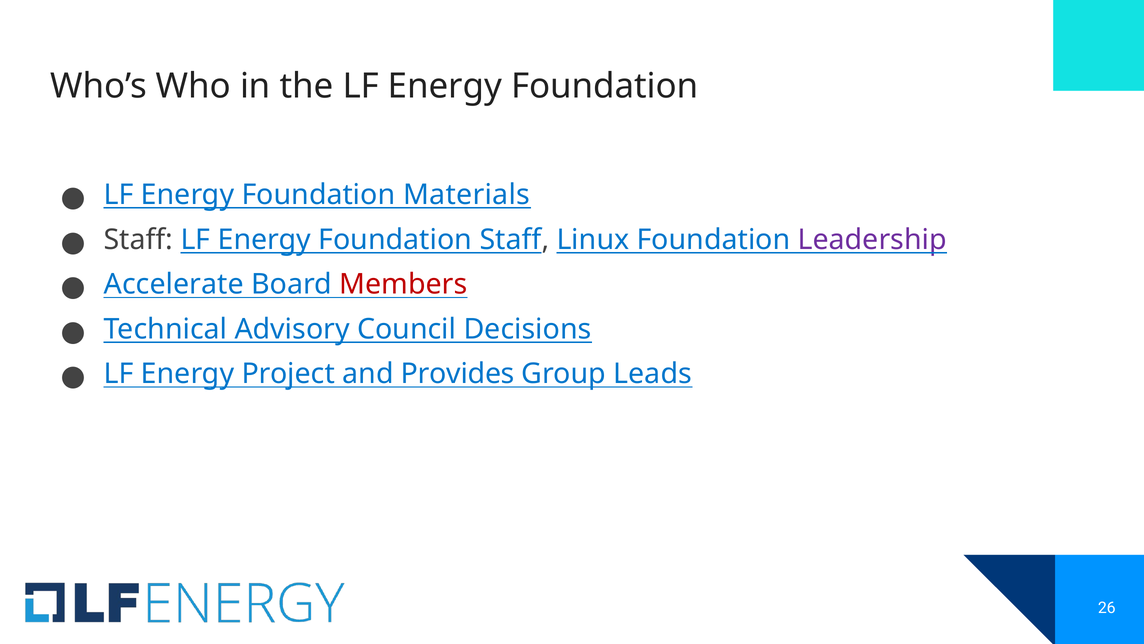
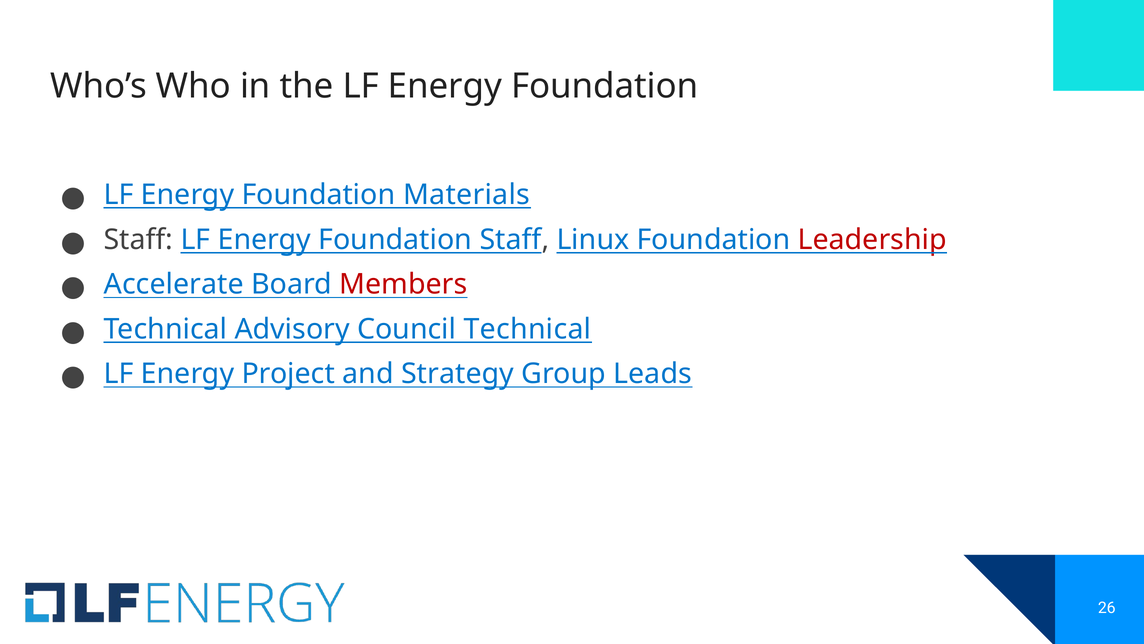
Leadership colour: purple -> red (872, 240)
Council Decisions: Decisions -> Technical (527, 329)
Provides: Provides -> Strategy (458, 374)
